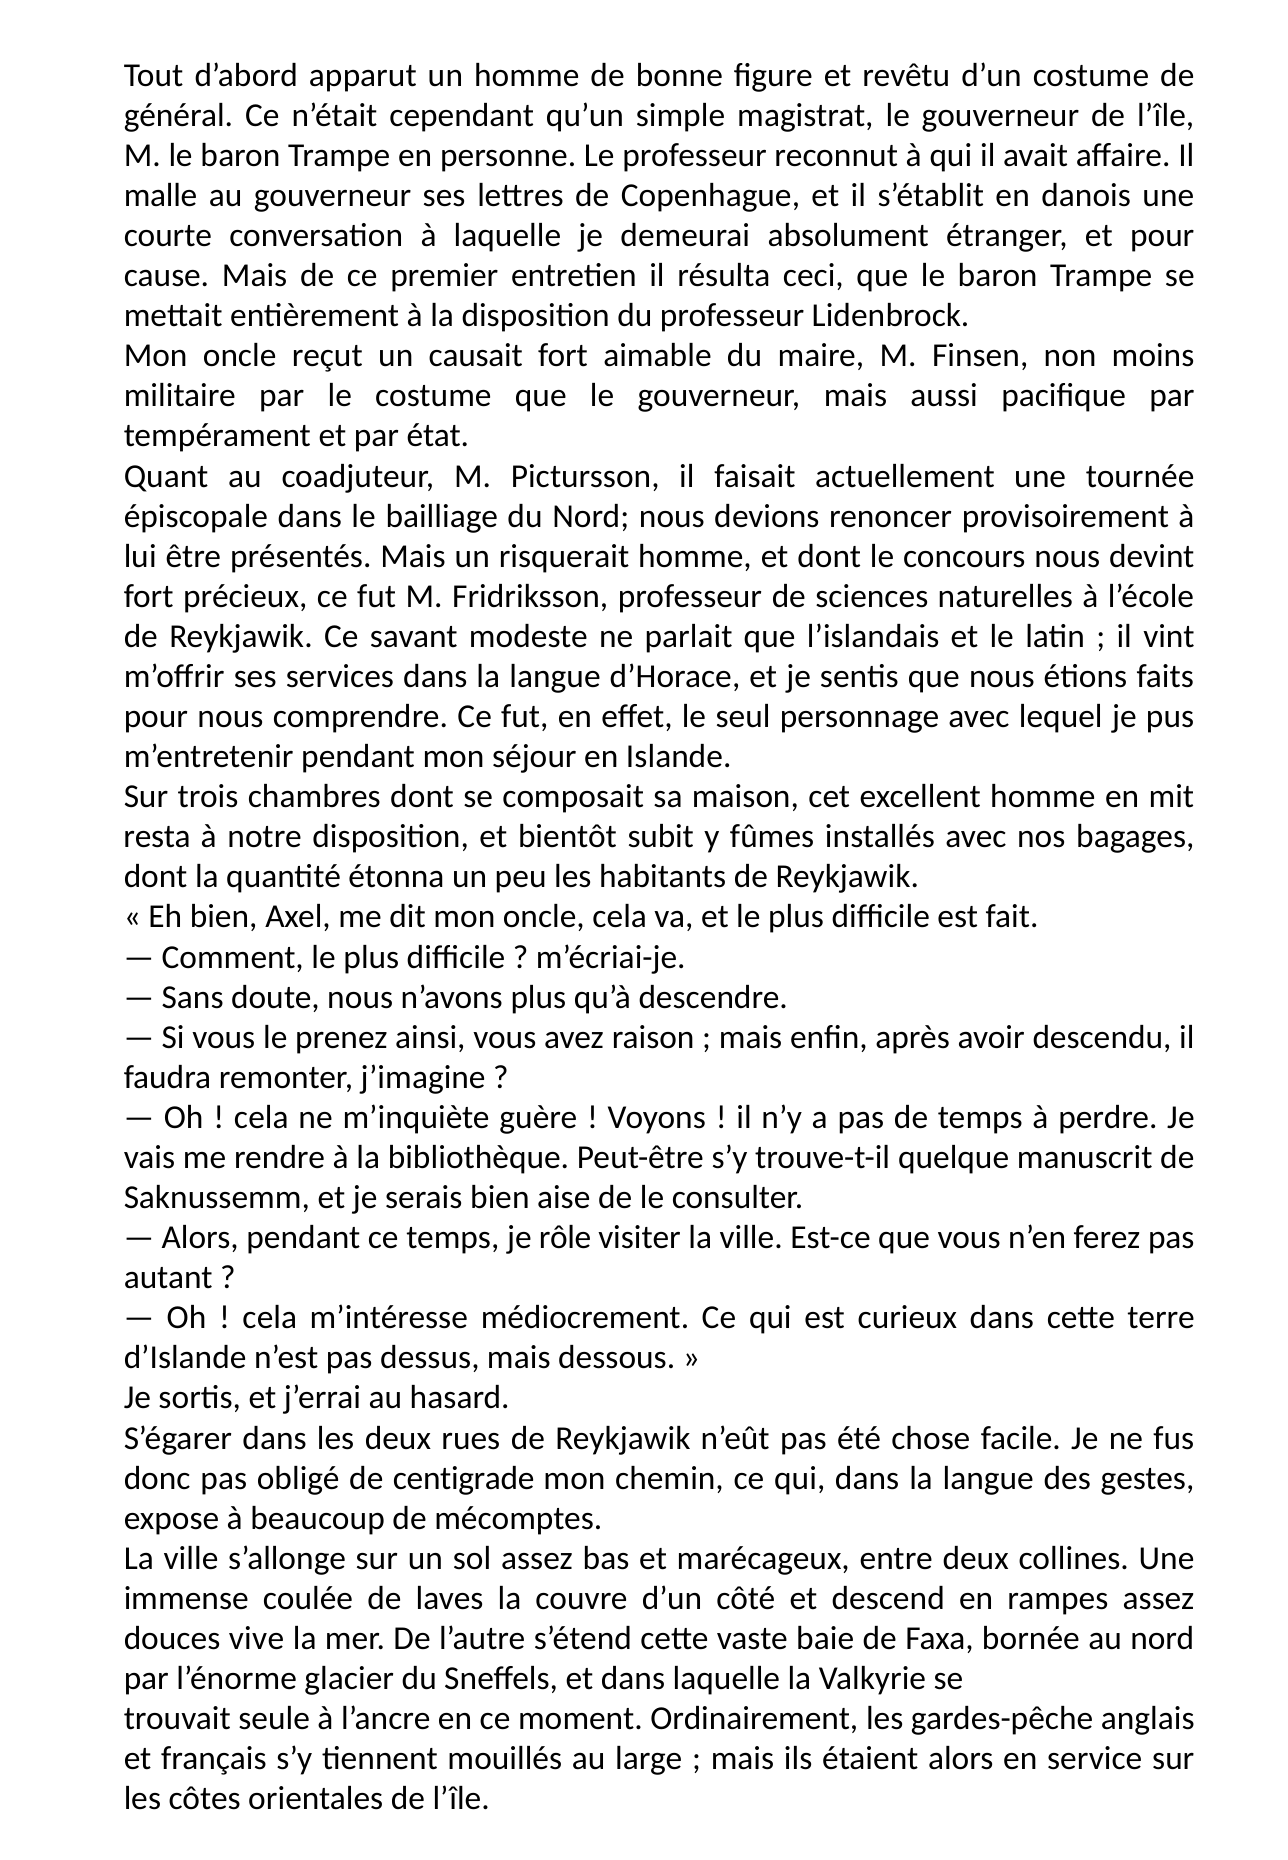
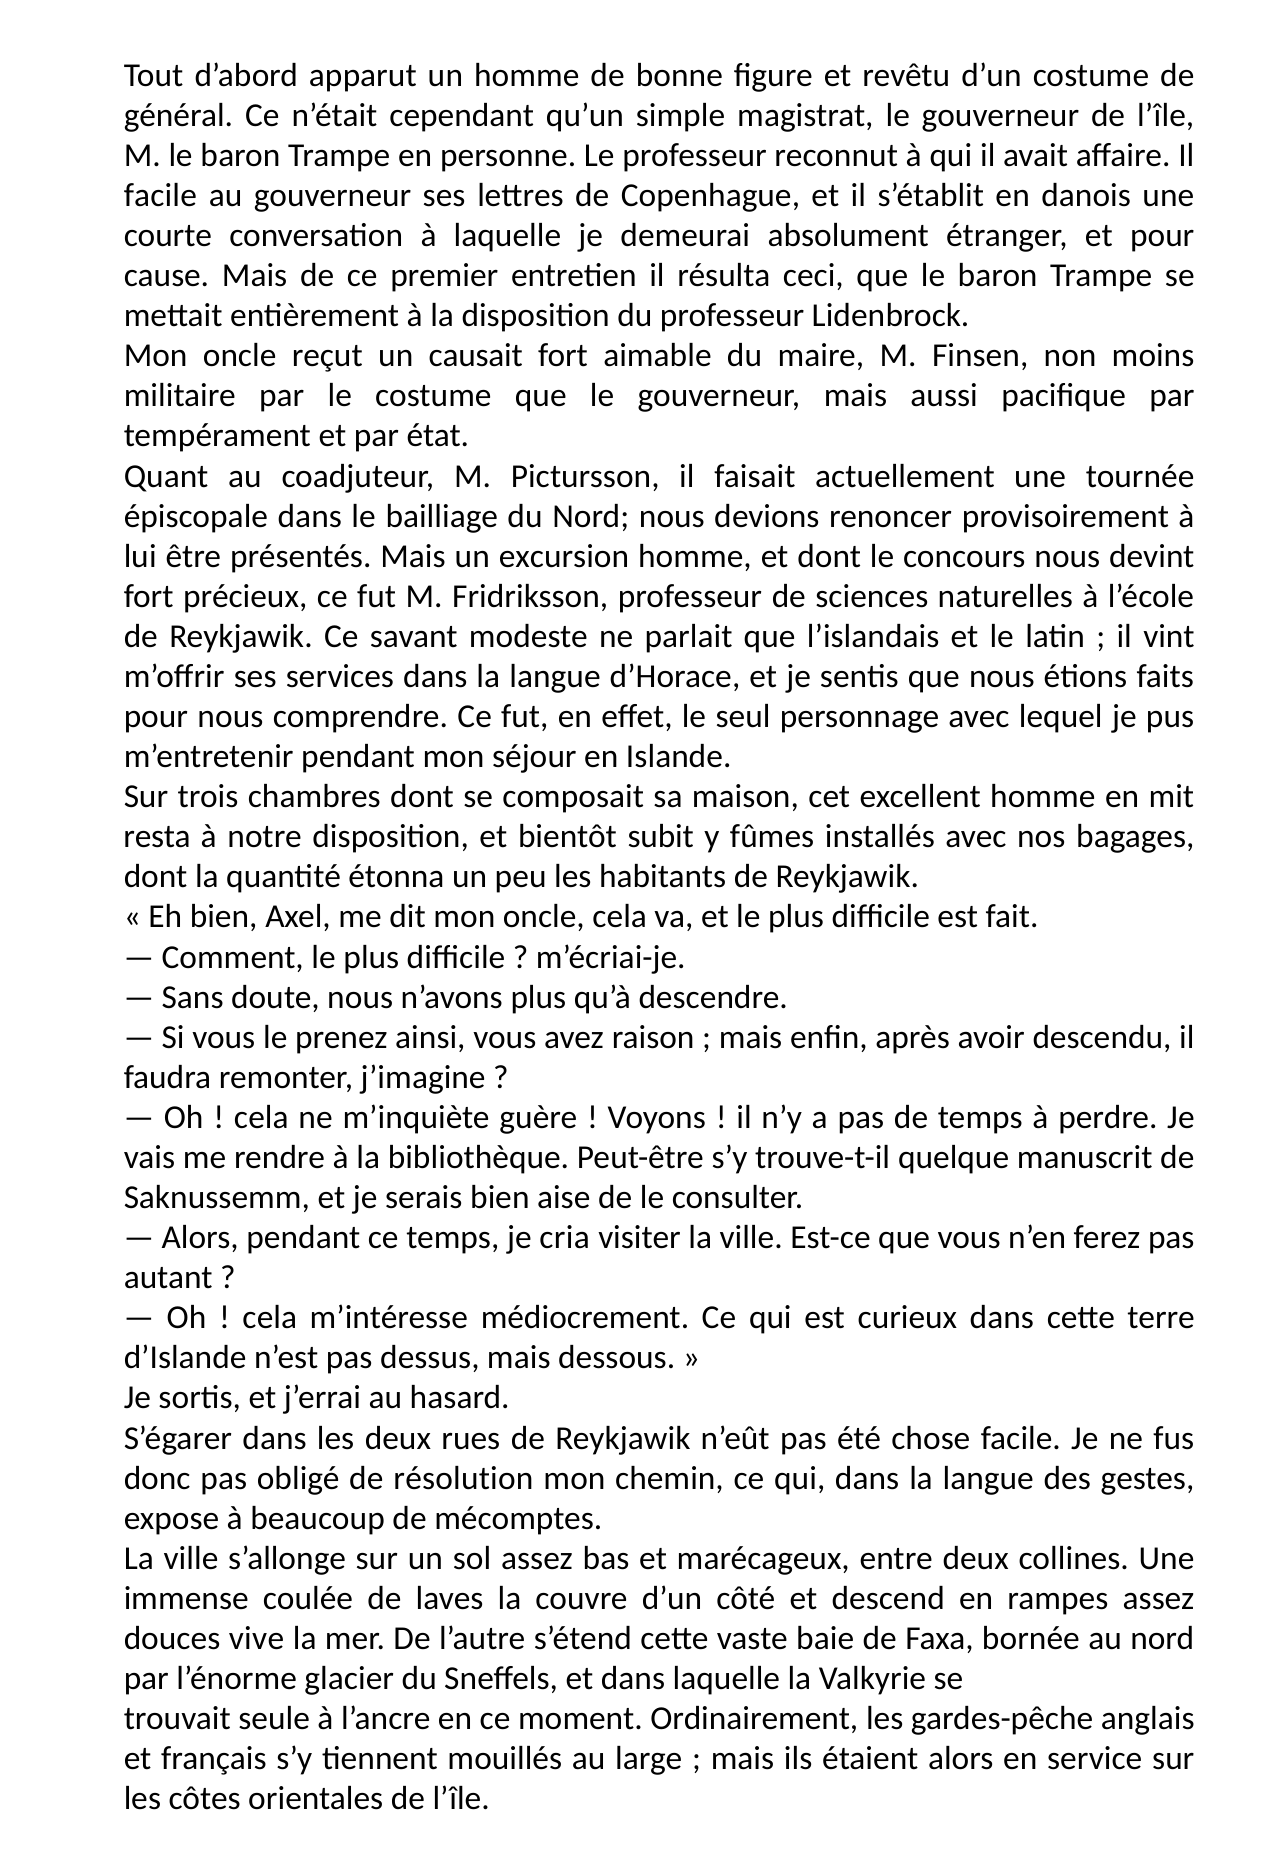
malle: malle -> facile (160, 195)
risquerait: risquerait -> excursion (564, 556)
rôle: rôle -> cria (565, 1238)
centigrade: centigrade -> résolution (463, 1478)
